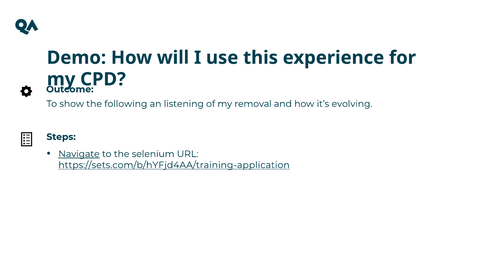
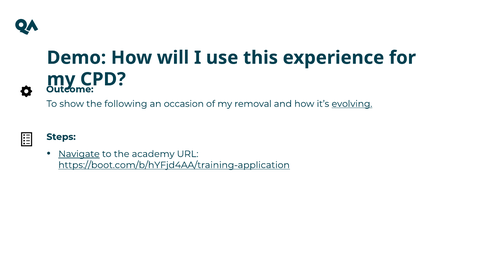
listening: listening -> occasion (184, 104)
evolving underline: none -> present (352, 104)
selenium: selenium -> academy (153, 154)
https://sets.com/b/hYFjd4AA/training-application: https://sets.com/b/hYFjd4AA/training-application -> https://boot.com/b/hYFjd4AA/training-application (174, 165)
